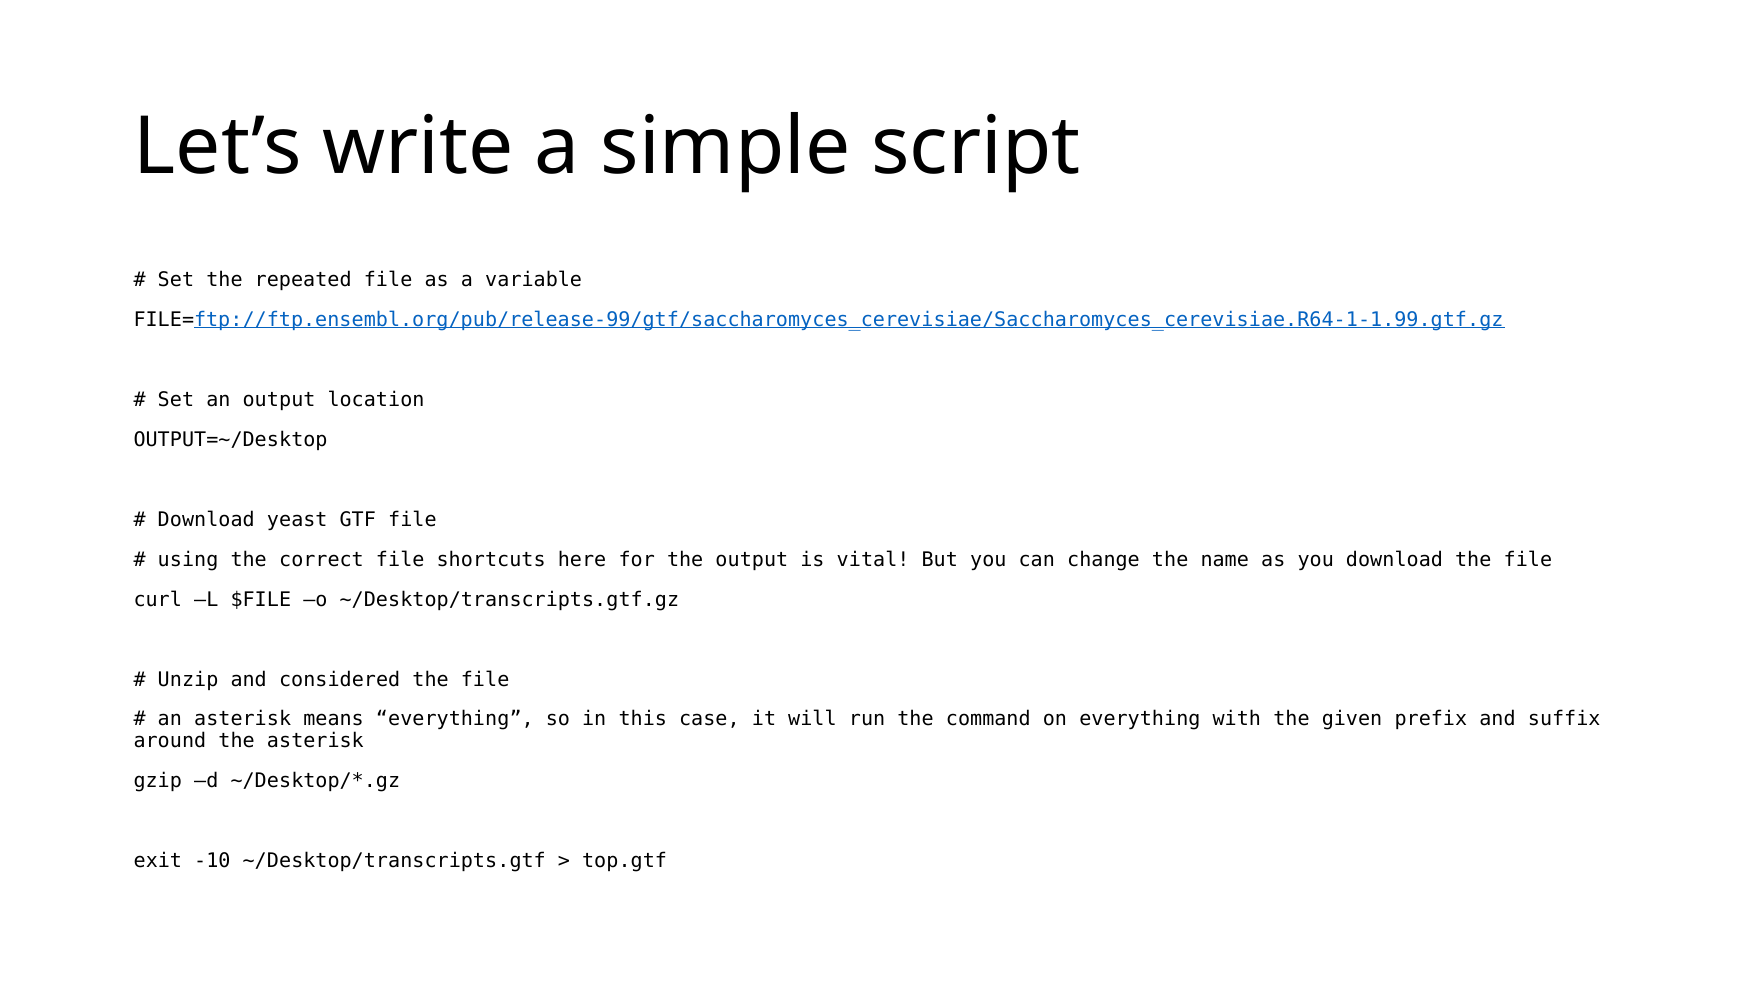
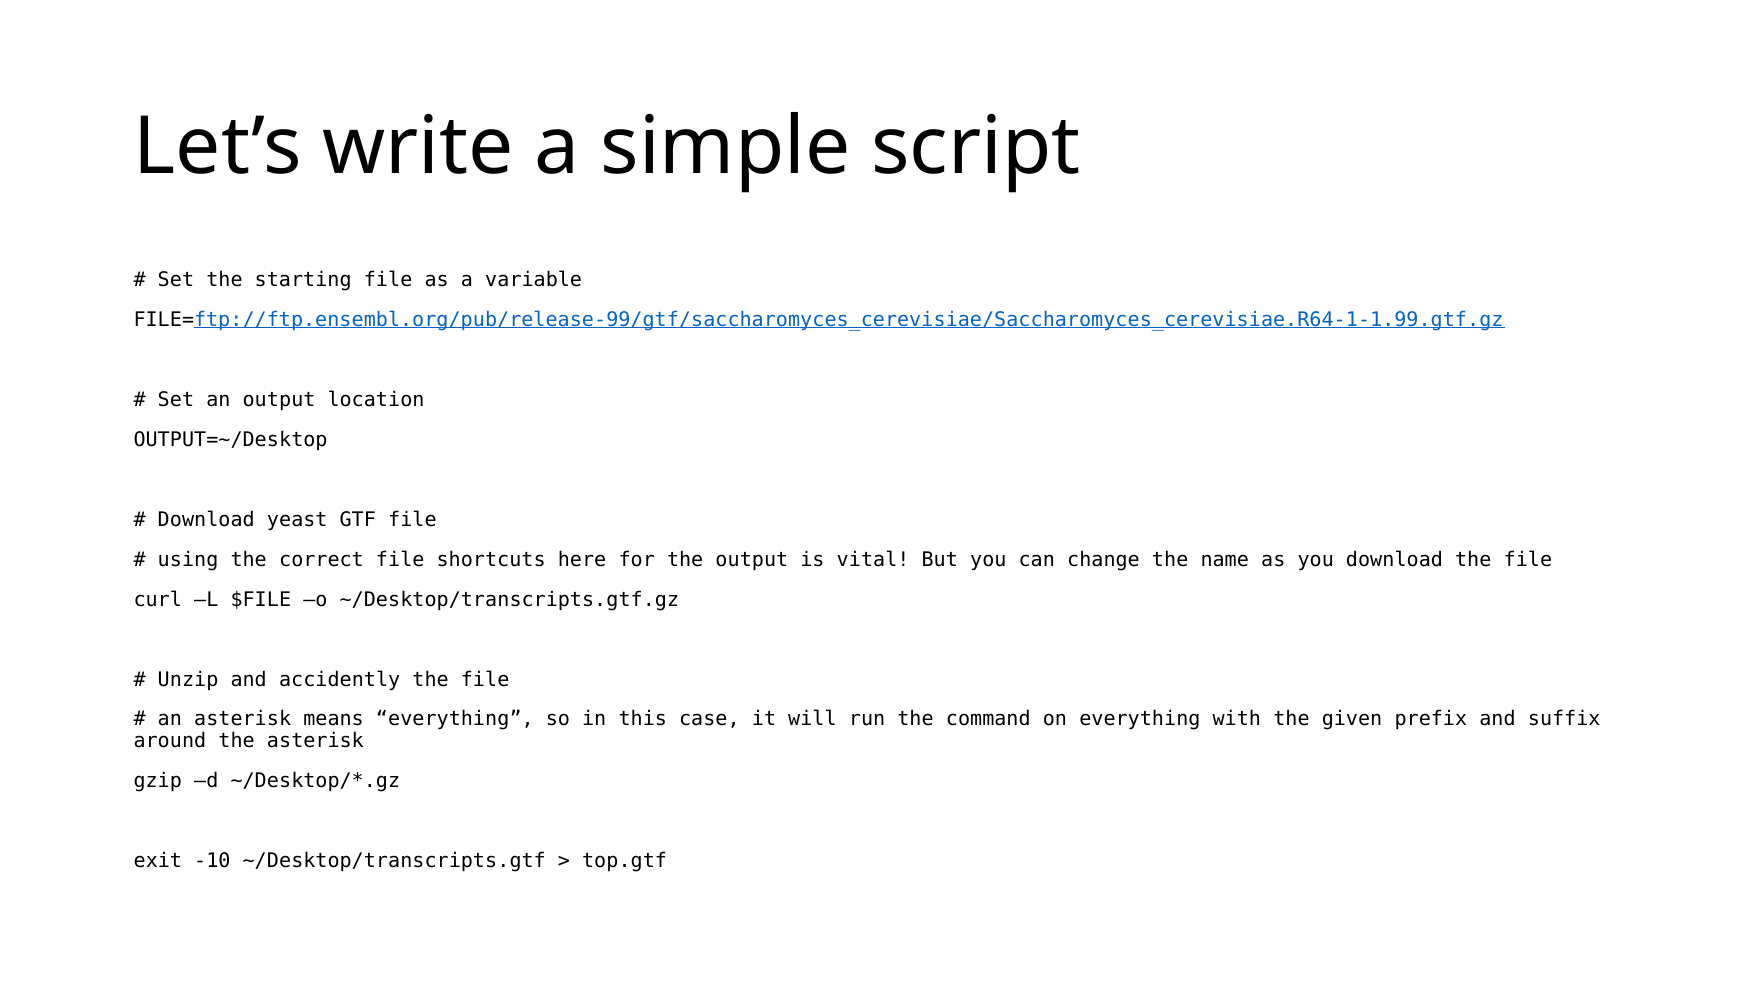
repeated: repeated -> starting (303, 280)
considered: considered -> accidently (340, 679)
